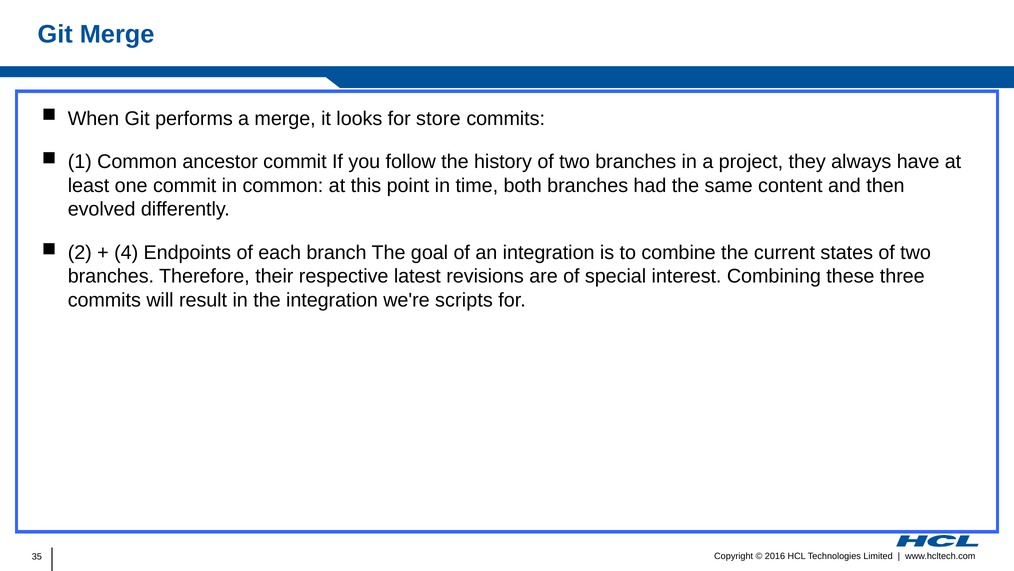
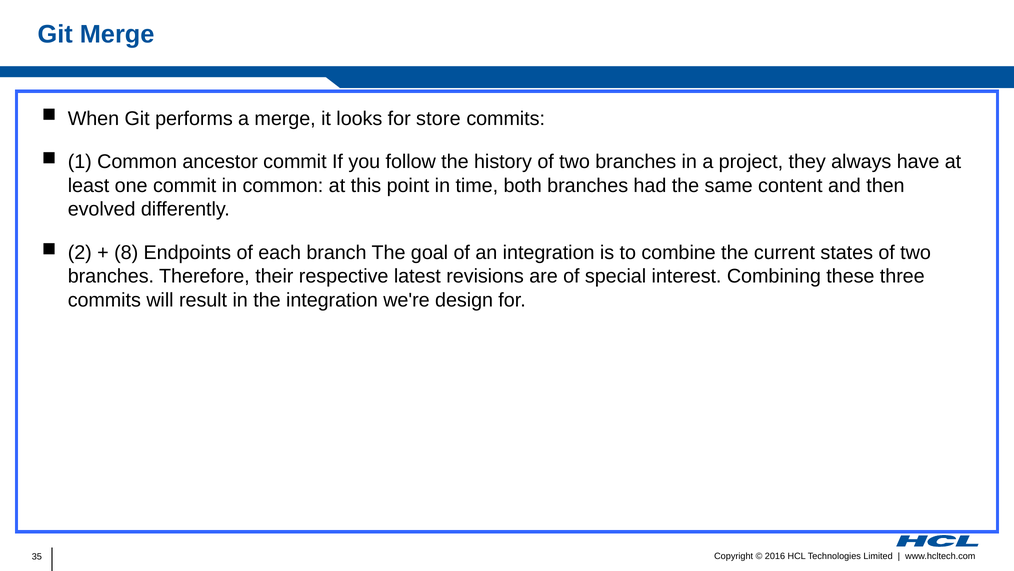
4: 4 -> 8 (126, 252)
scripts: scripts -> design (464, 300)
